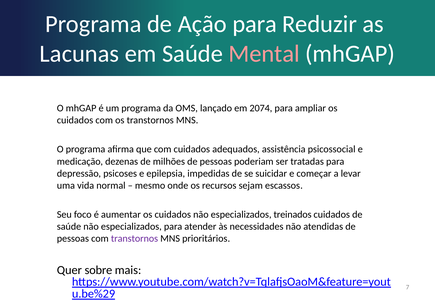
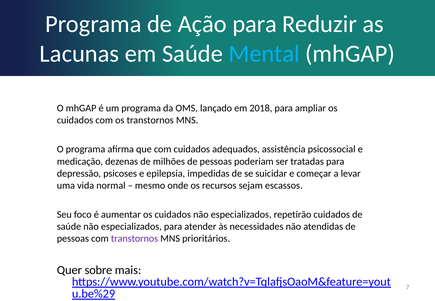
Mental colour: pink -> light blue (264, 54)
2074: 2074 -> 2018 (261, 108)
treinados: treinados -> repetirão (293, 215)
